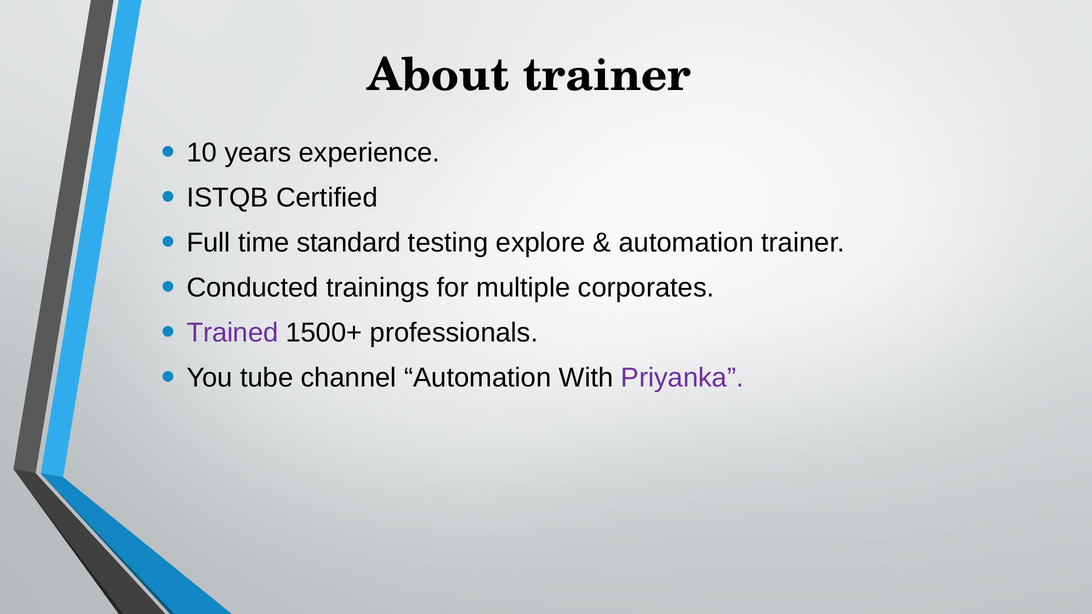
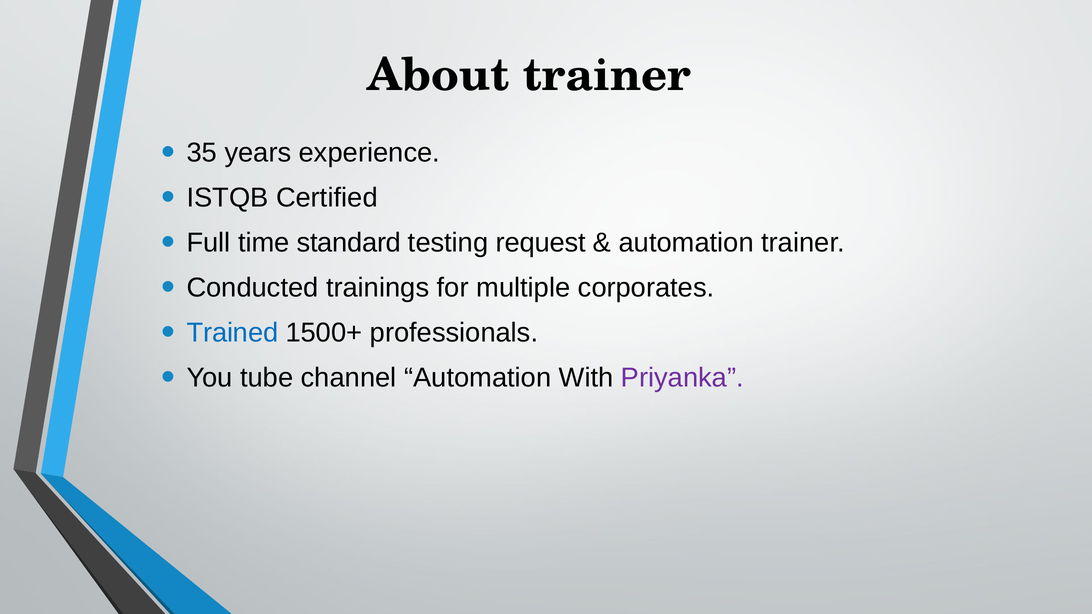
10: 10 -> 35 (202, 153)
explore: explore -> request (541, 243)
Trained colour: purple -> blue (232, 333)
